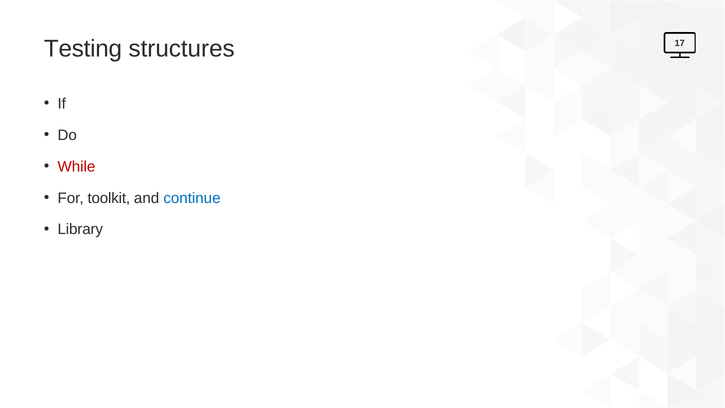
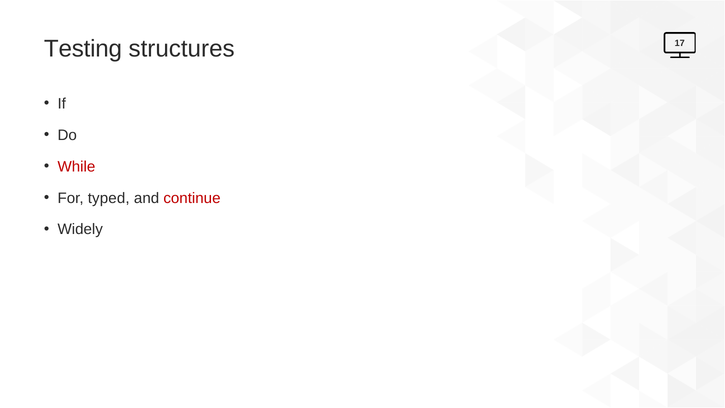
toolkit: toolkit -> typed (109, 198)
continue colour: blue -> red (192, 198)
Library: Library -> Widely (80, 229)
